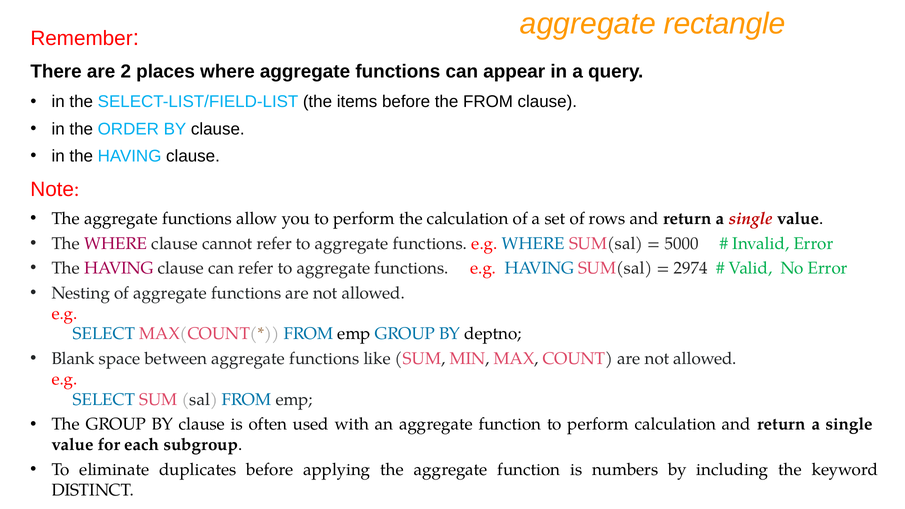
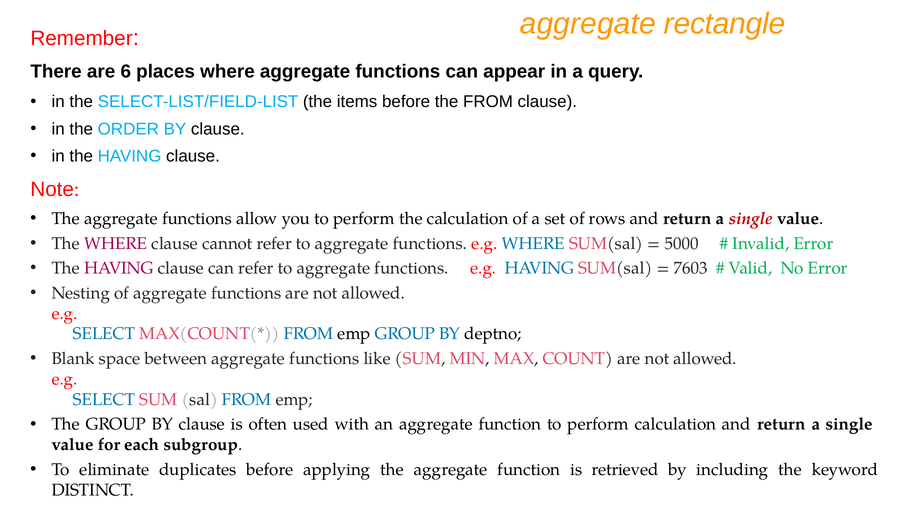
2: 2 -> 6 (126, 72)
2974: 2974 -> 7603 (691, 268)
numbers: numbers -> retrieved (625, 470)
